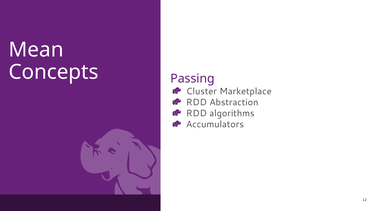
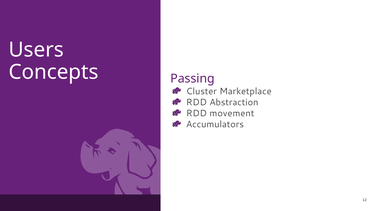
Mean: Mean -> Users (36, 50)
algorithms: algorithms -> movement (232, 113)
